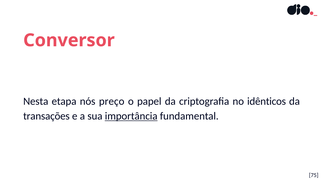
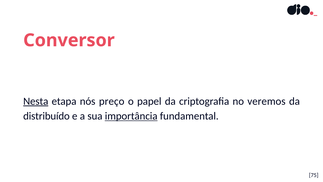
Nesta underline: none -> present (36, 101)
idênticos: idênticos -> veremos (266, 101)
transações: transações -> distribuído (46, 116)
